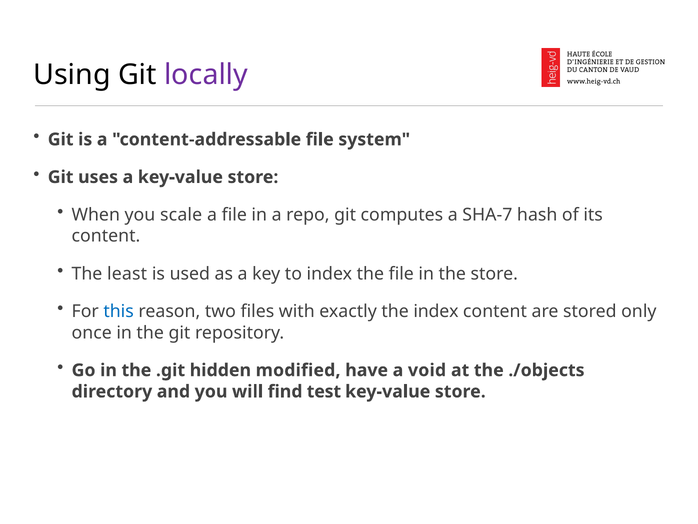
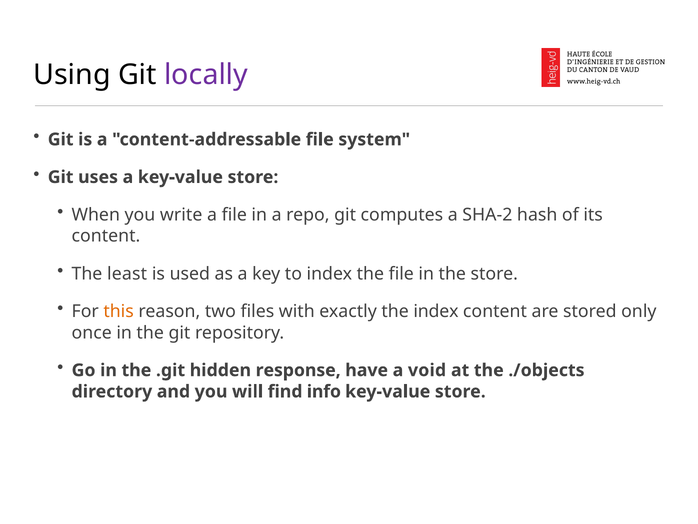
scale: scale -> write (181, 215)
SHA-7: SHA-7 -> SHA-2 (487, 215)
this colour: blue -> orange (119, 311)
modified: modified -> response (298, 370)
test: test -> info (324, 391)
